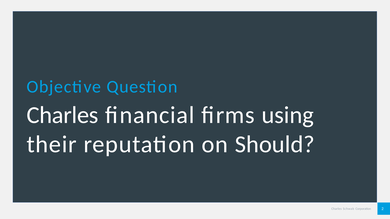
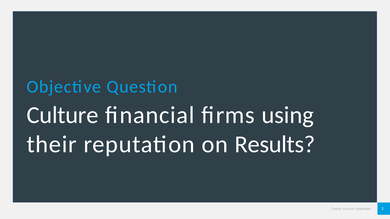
Charles: Charles -> Culture (63, 115)
Should: Should -> Results (275, 144)
